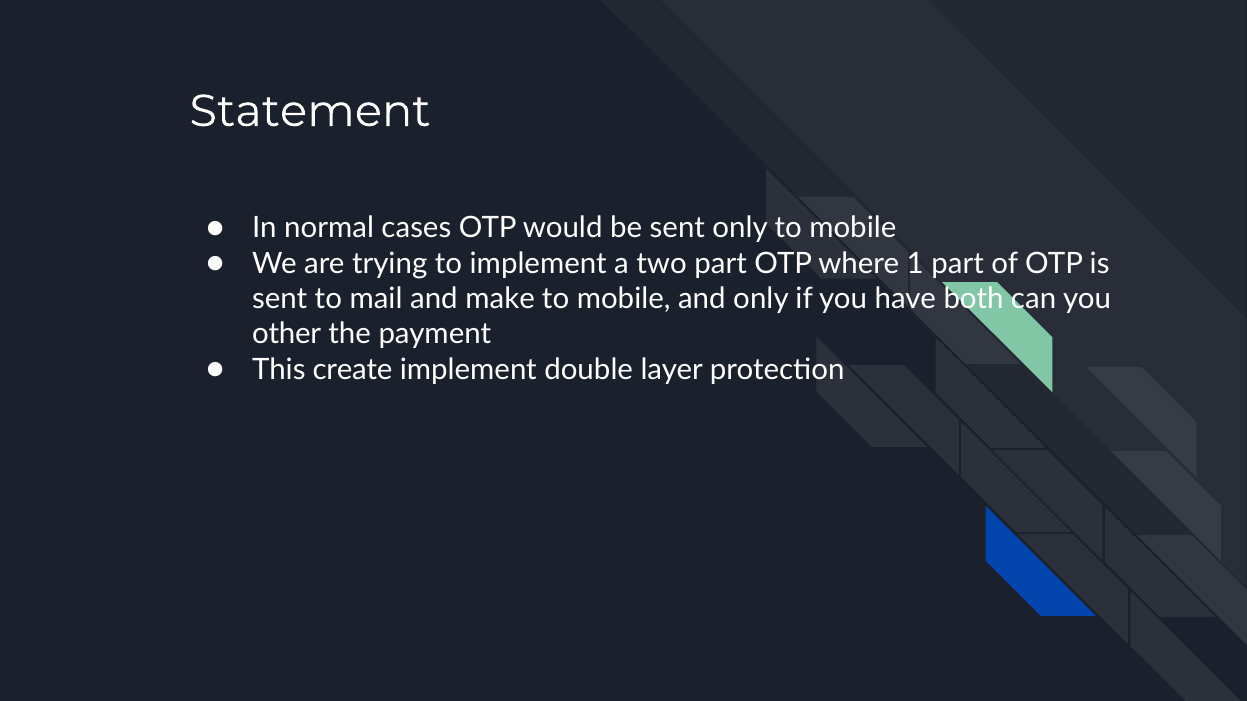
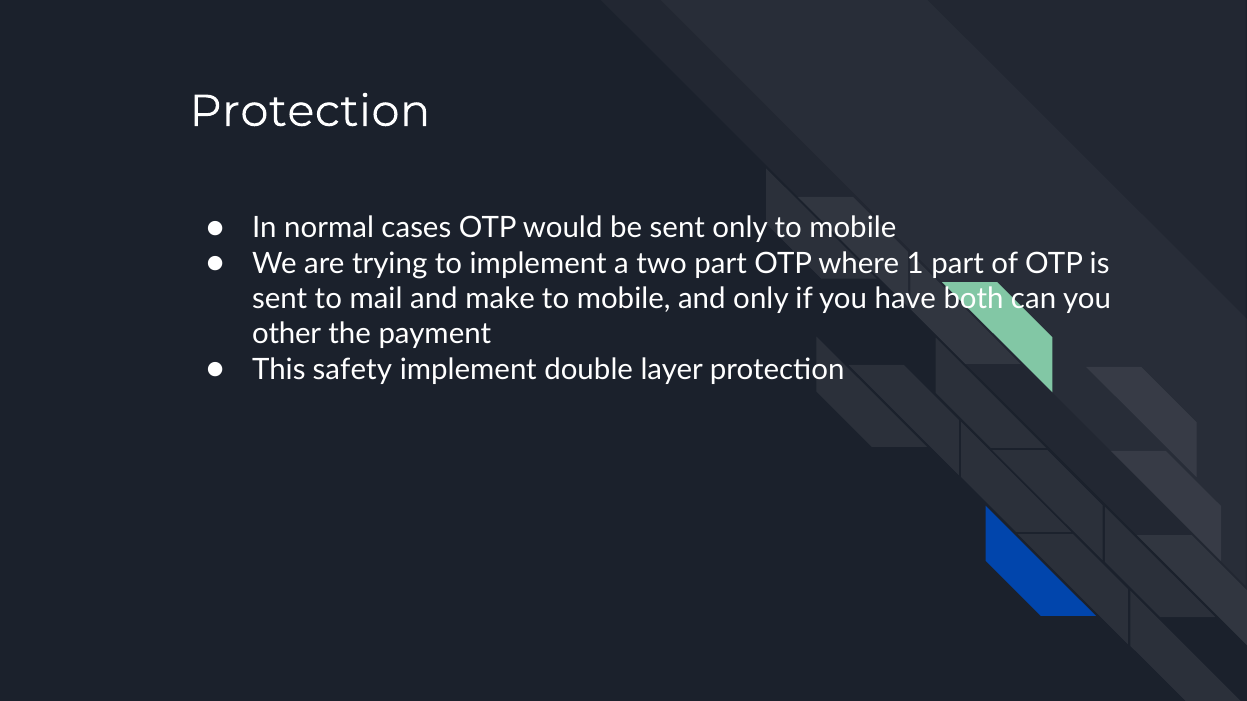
Statement: Statement -> Protection (310, 111)
create: create -> safety (352, 370)
